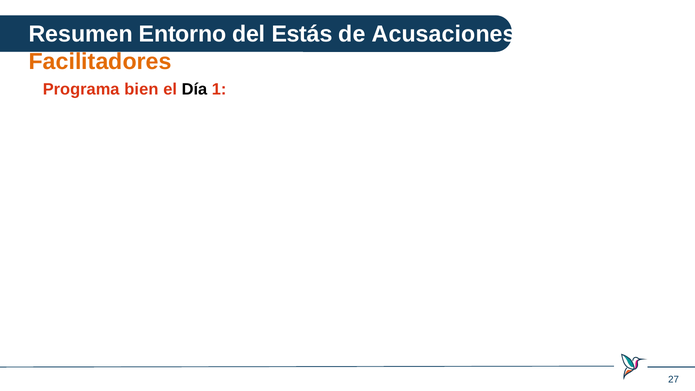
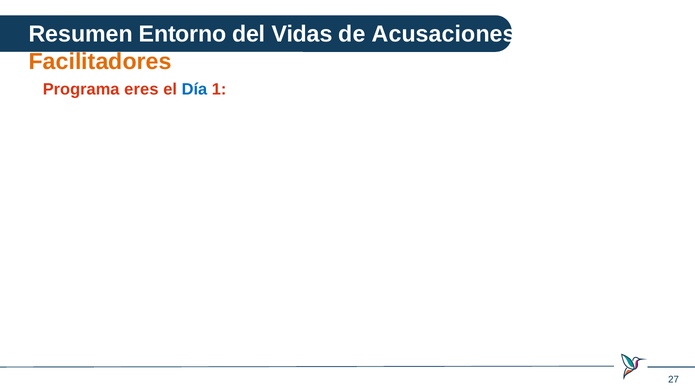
Estás: Estás -> Vidas (302, 34)
bien: bien -> eres (141, 89)
Día colour: black -> blue (194, 89)
